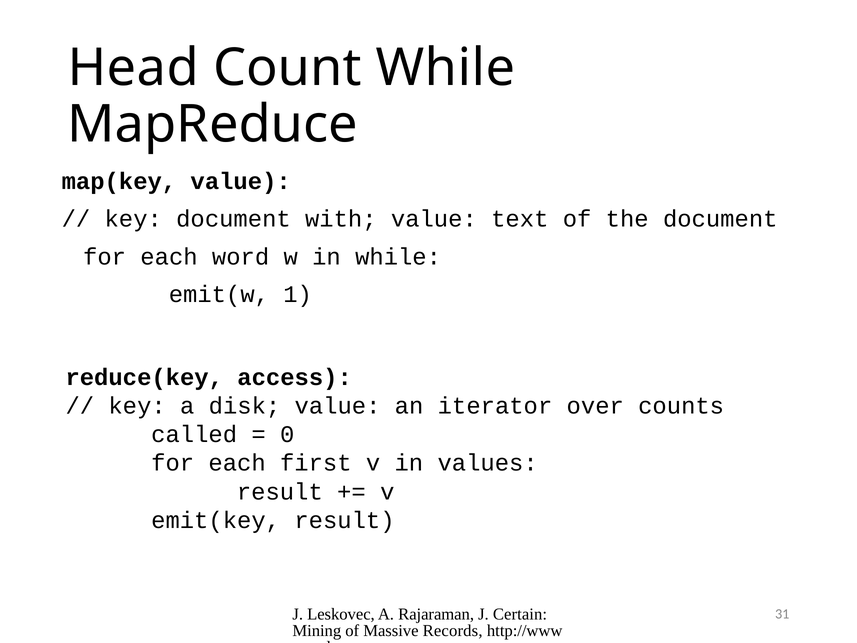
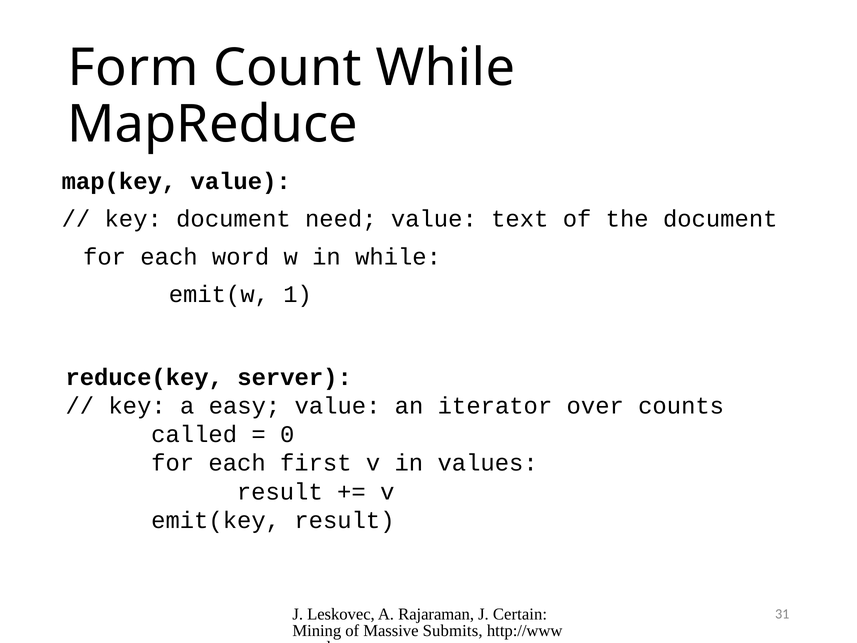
Head: Head -> Form (133, 68)
with: with -> need (341, 219)
access: access -> server (295, 377)
disk: disk -> easy (245, 406)
Records: Records -> Submits (453, 631)
